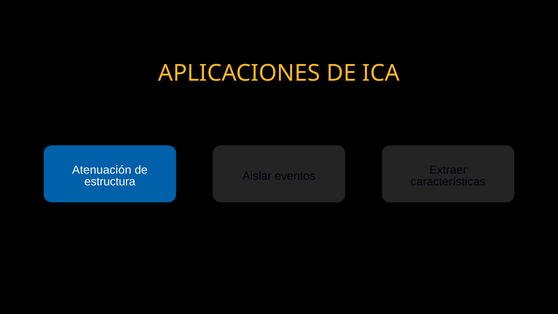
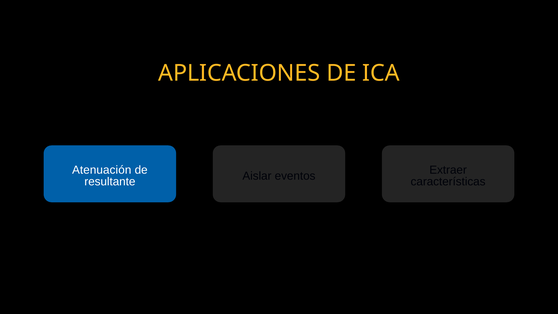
estructura: estructura -> resultante (110, 182)
